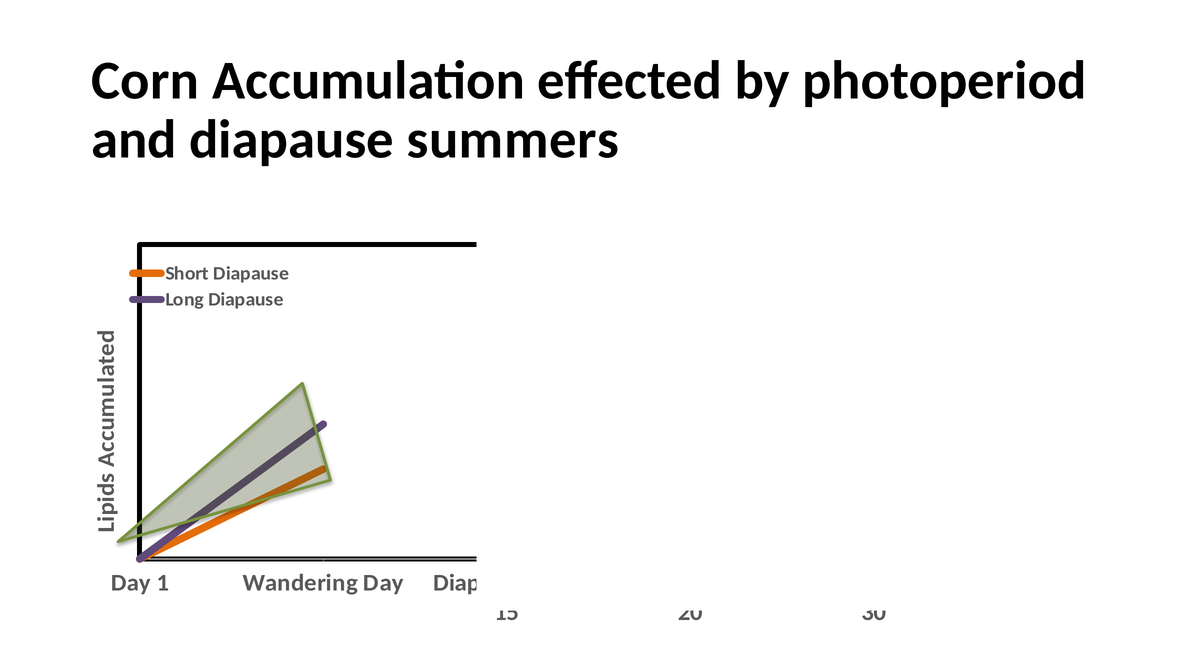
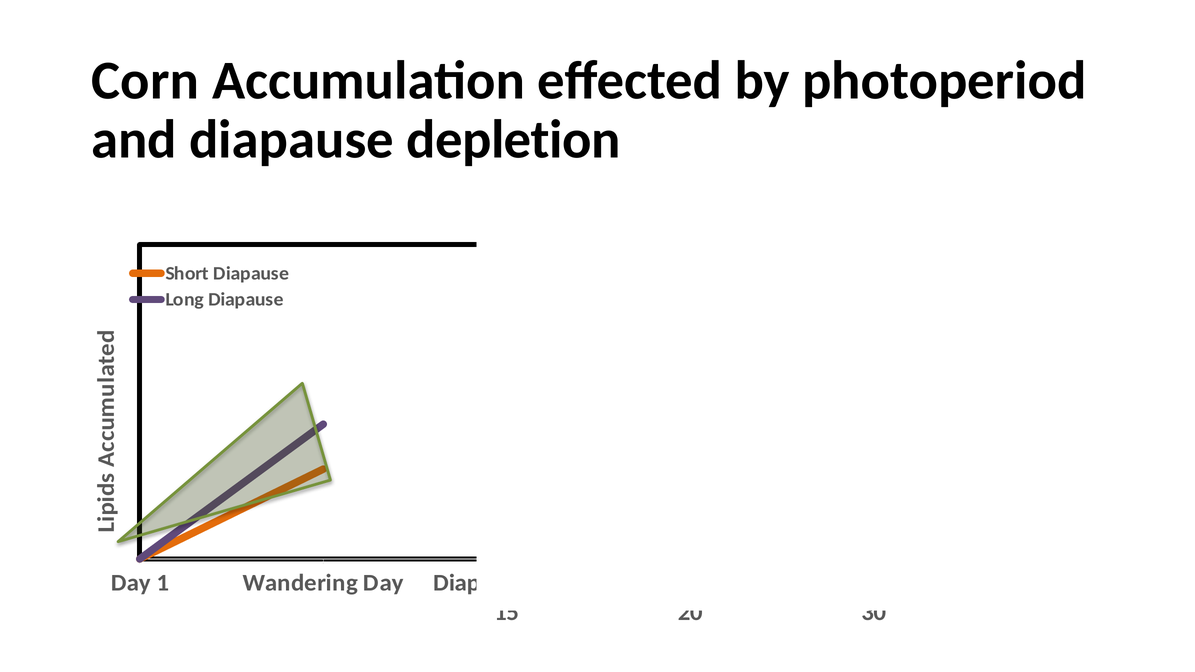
summers: summers -> depletion (513, 140)
